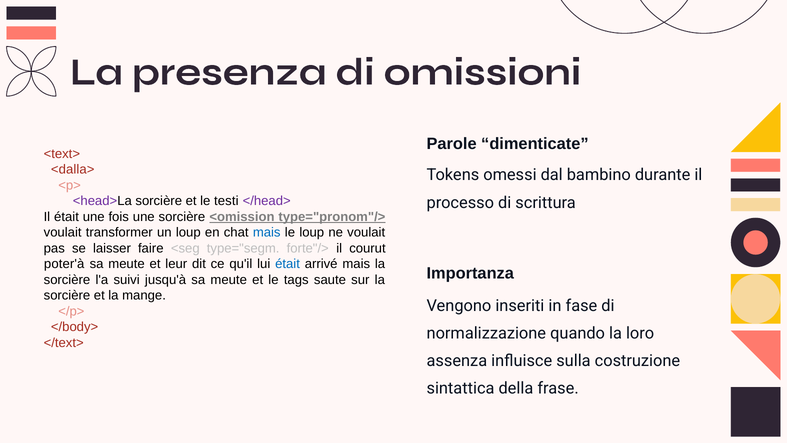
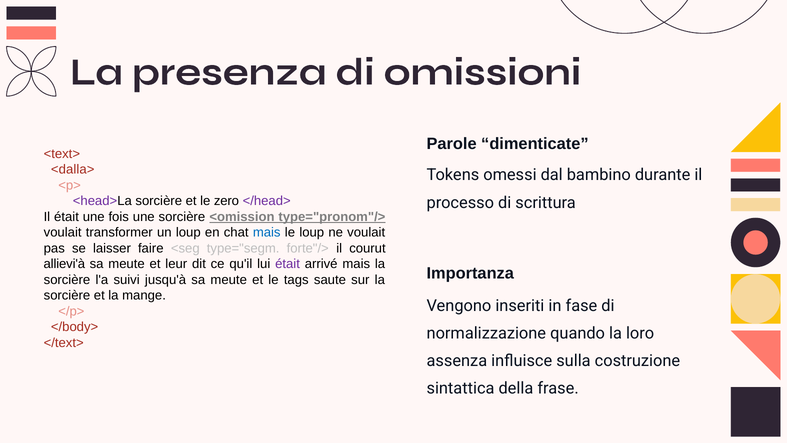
testi: testi -> zero (226, 201)
poter'à: poter'à -> allievi'à (64, 264)
était colour: blue -> purple (288, 264)
